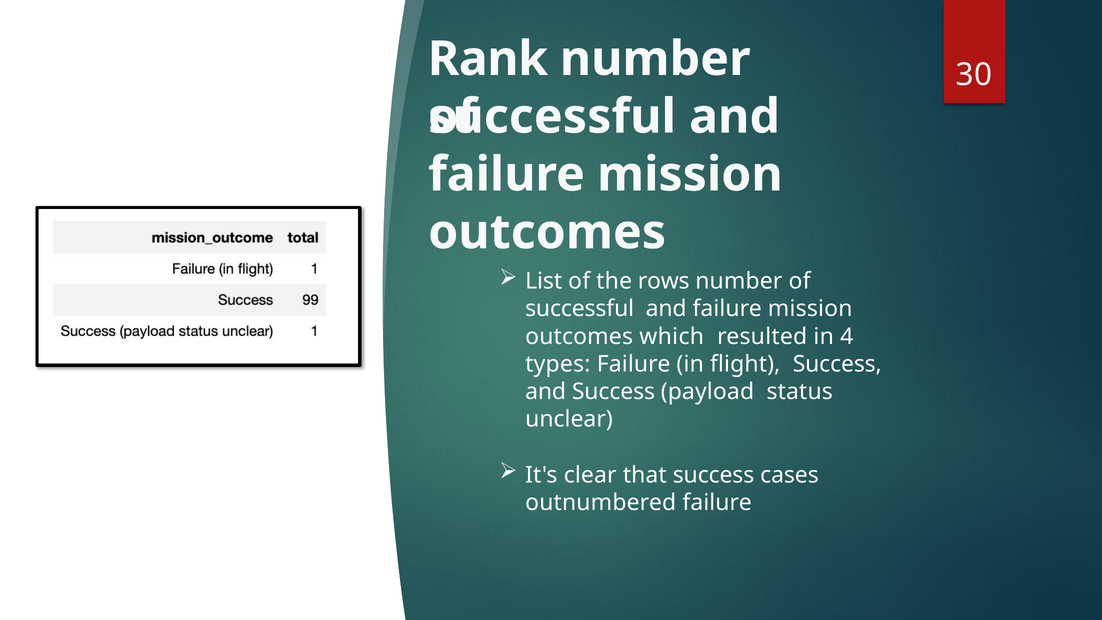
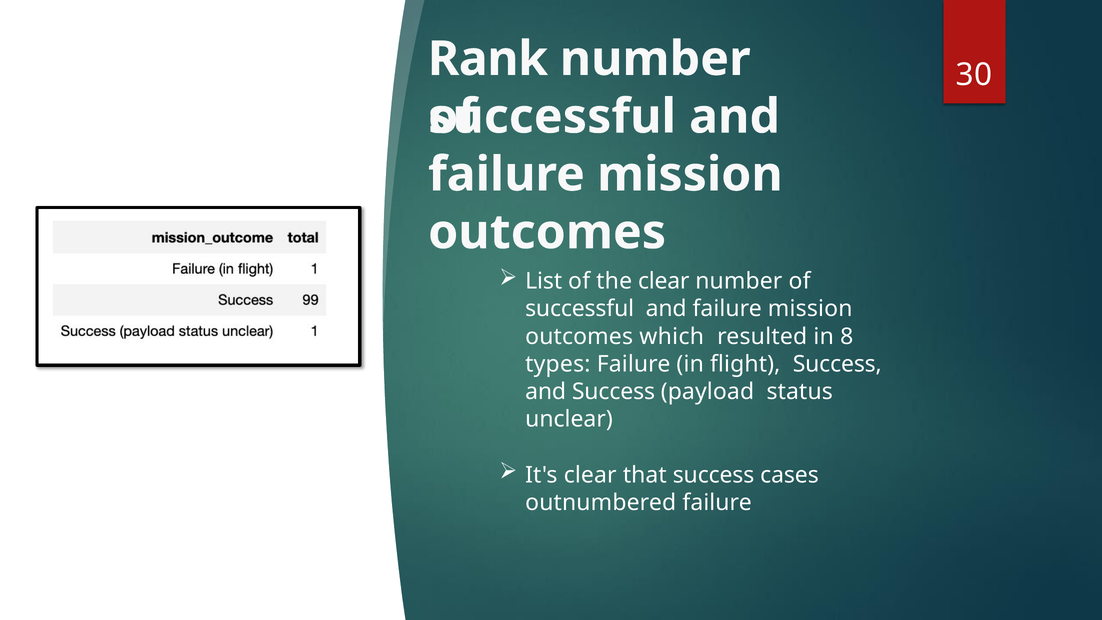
the rows: rows -> clear (664, 281)
4: 4 -> 8 (847, 336)
